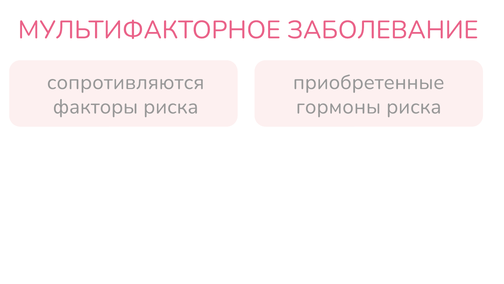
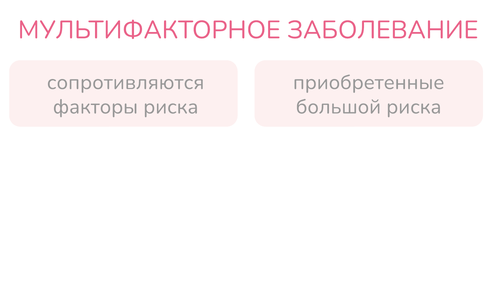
гормоны: гормоны -> большой (338, 107)
